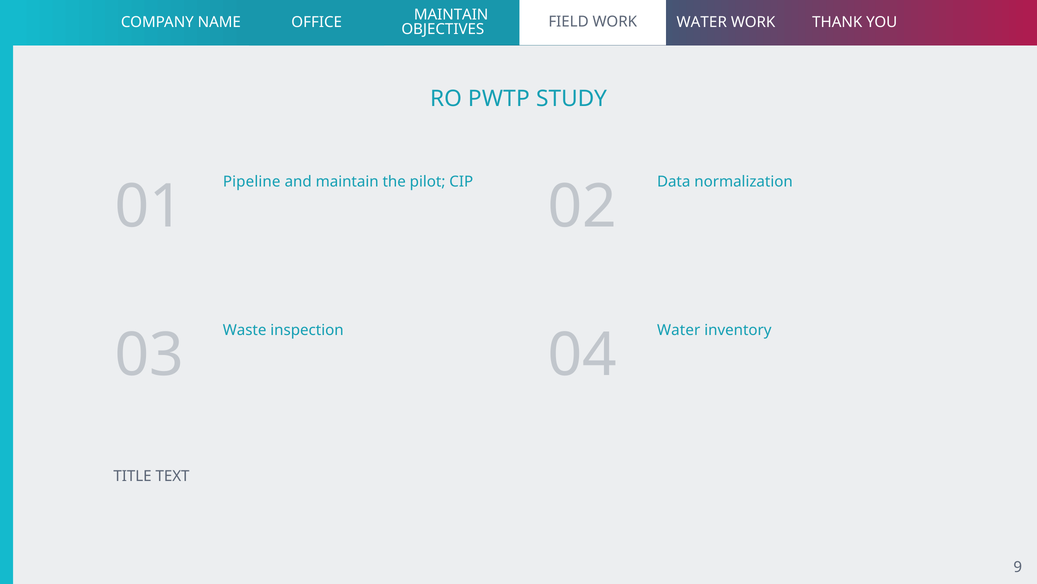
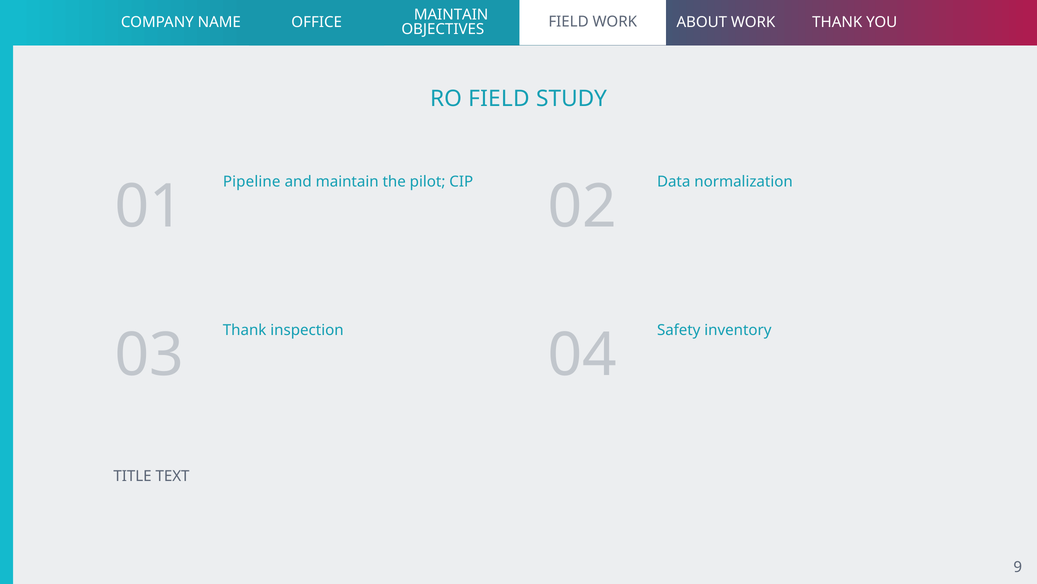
WORK WATER: WATER -> ABOUT (702, 22)
RO PWTP: PWTP -> FIELD (499, 99)
Waste: Waste -> Thank (245, 330)
Water: Water -> Safety (679, 330)
